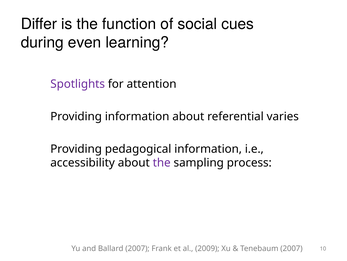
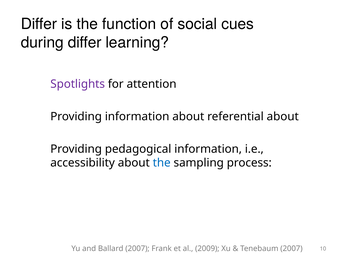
during even: even -> differ (85, 42)
referential varies: varies -> about (283, 116)
the colour: purple -> blue (162, 162)
